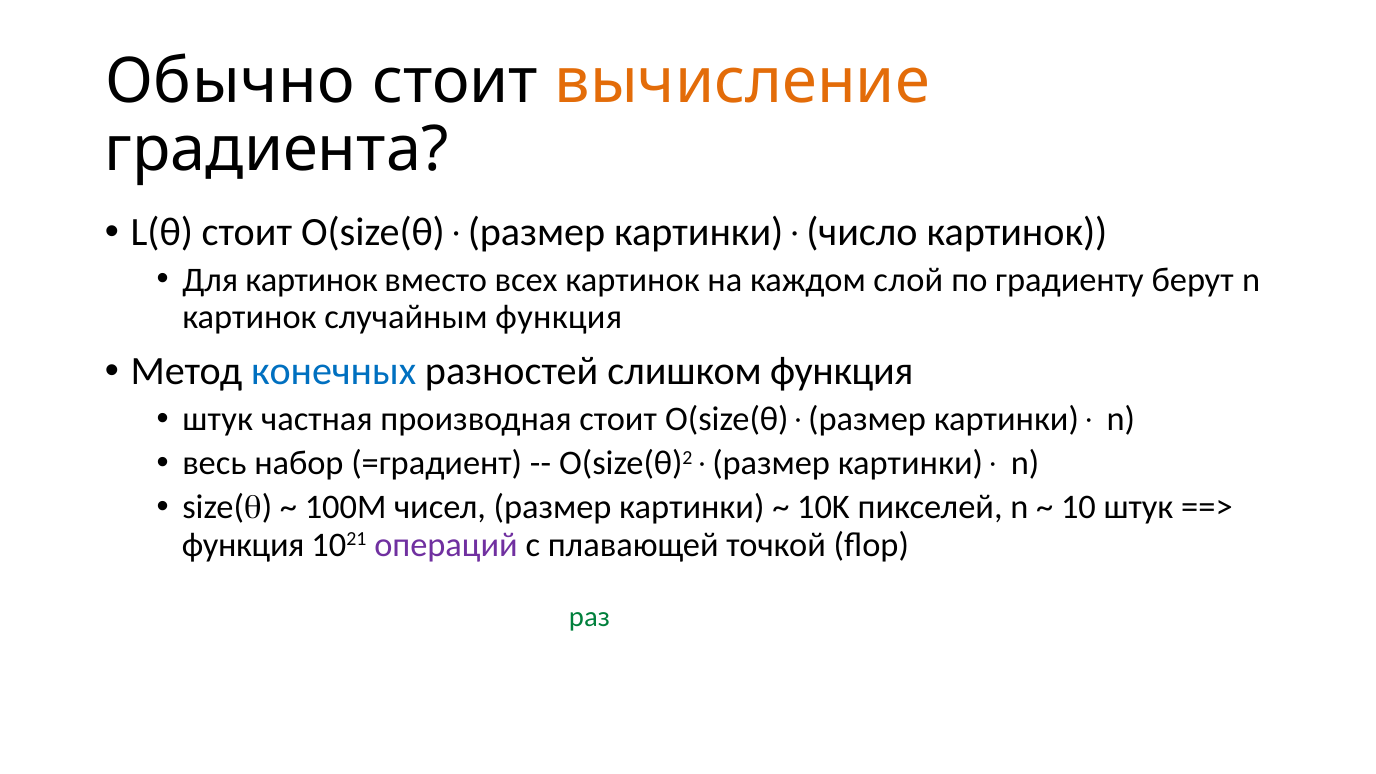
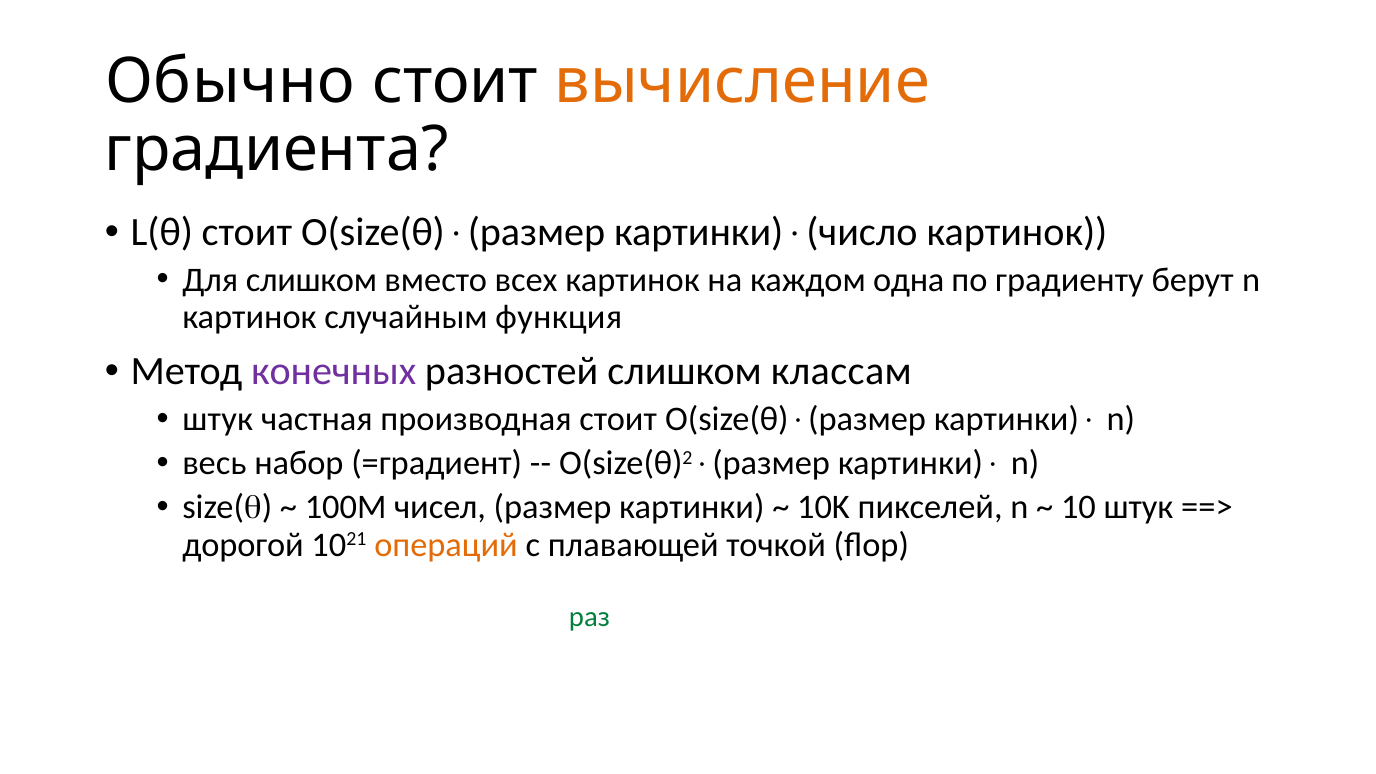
Для картинок: картинок -> слишком (311, 280)
слой: слой -> одна (909, 280)
конечных colour: blue -> purple (334, 372)
слишком функция: функция -> классам (841, 372)
функция: функция -> дорогой (243, 545)
операций colour: purple -> orange (446, 545)
